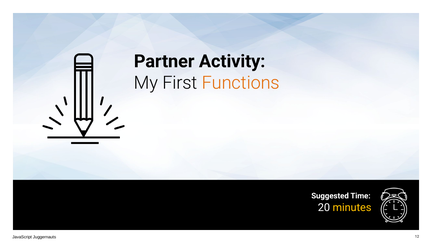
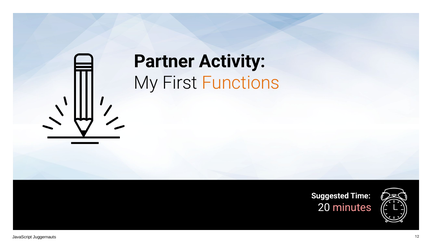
minutes colour: yellow -> pink (352, 208)
